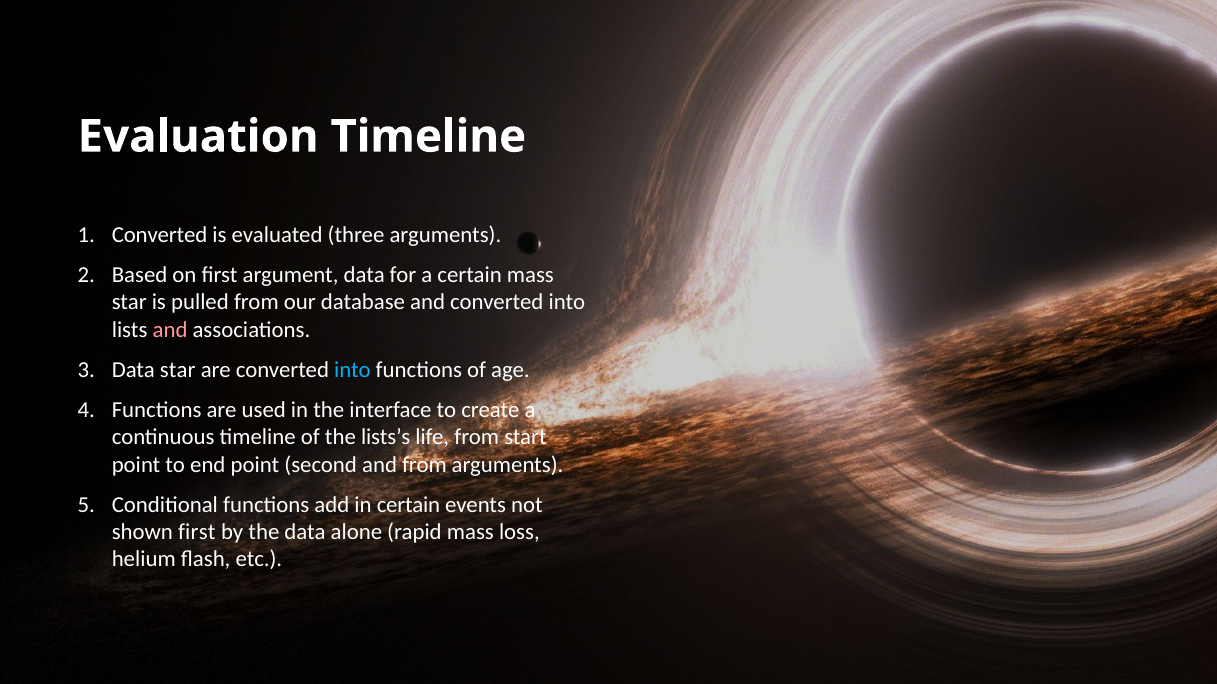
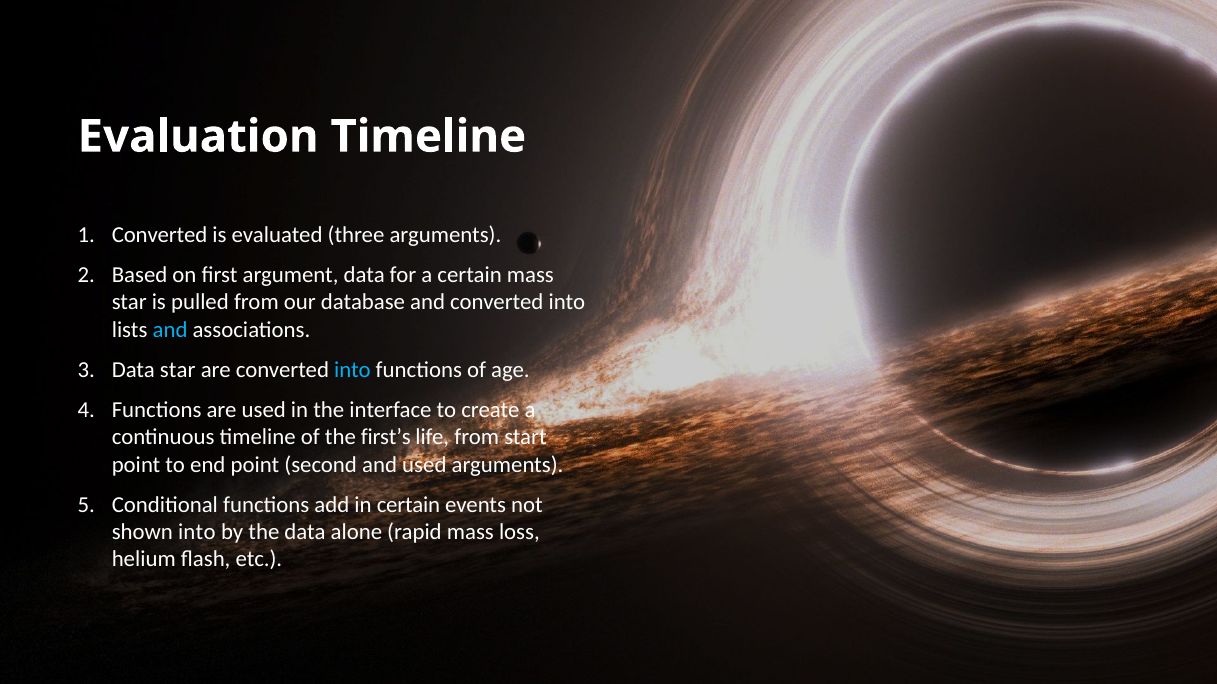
and colour: pink -> light blue (170, 330)
lists’s: lists’s -> first’s (386, 438)
and from: from -> used (424, 465)
shown first: first -> into (197, 532)
